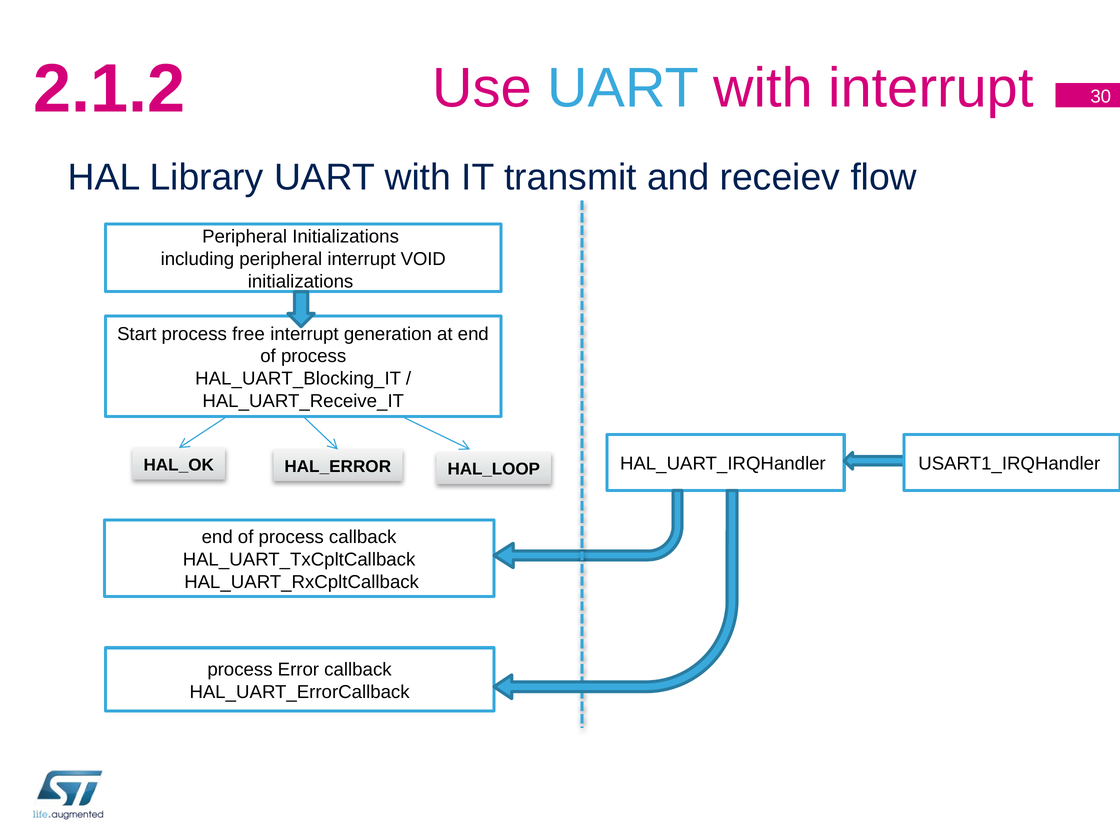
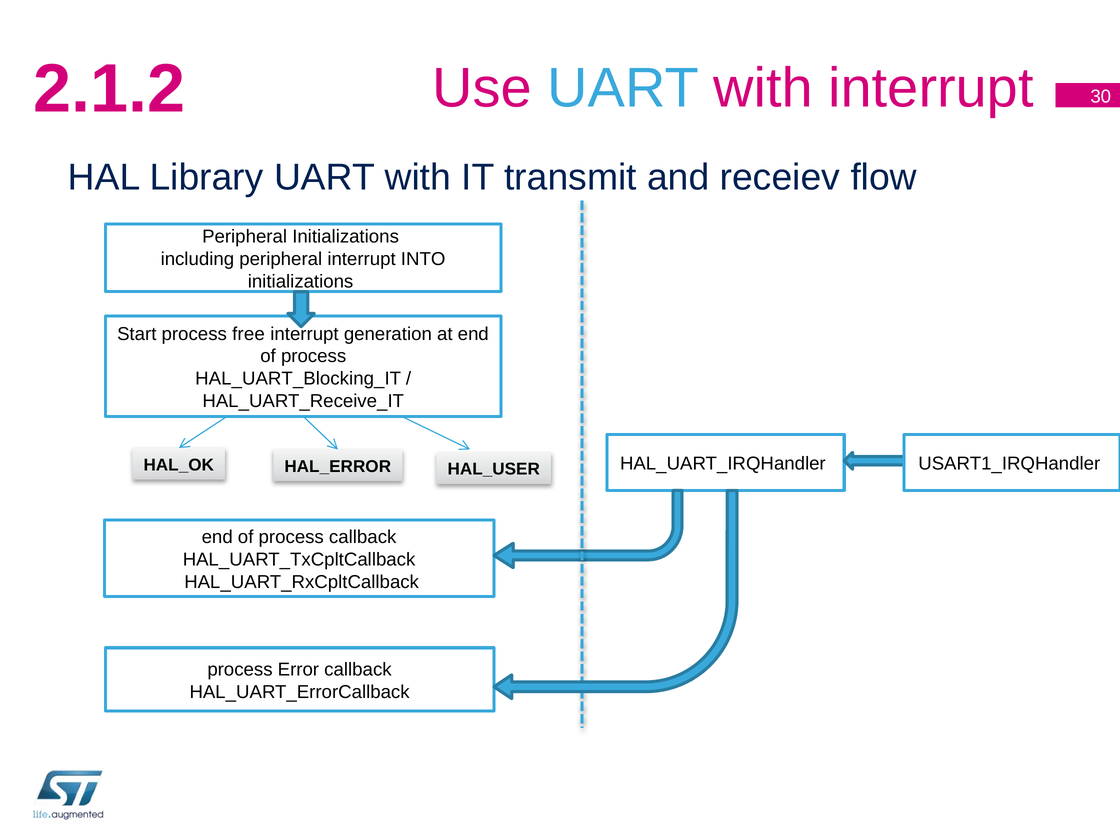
VOID: VOID -> INTO (423, 259)
HAL_LOOP: HAL_LOOP -> HAL_USER (494, 469)
